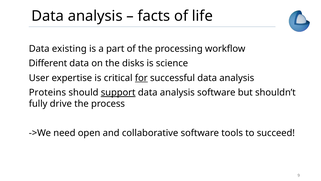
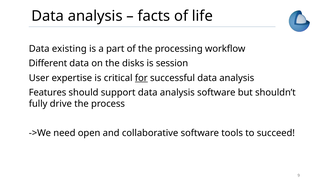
science: science -> session (172, 63)
Proteins: Proteins -> Features (48, 92)
support underline: present -> none (118, 92)
